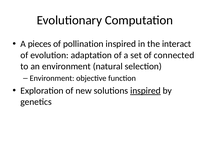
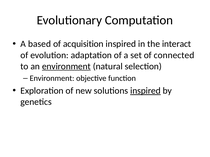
pieces: pieces -> based (39, 44)
pollination: pollination -> acquisition (83, 44)
environment underline: none -> present (66, 66)
